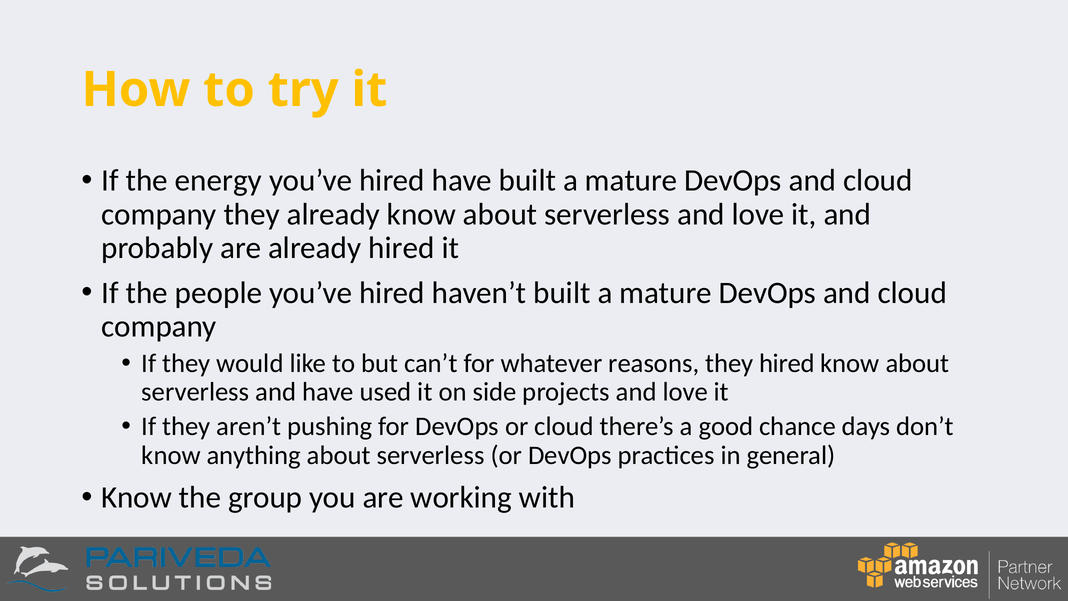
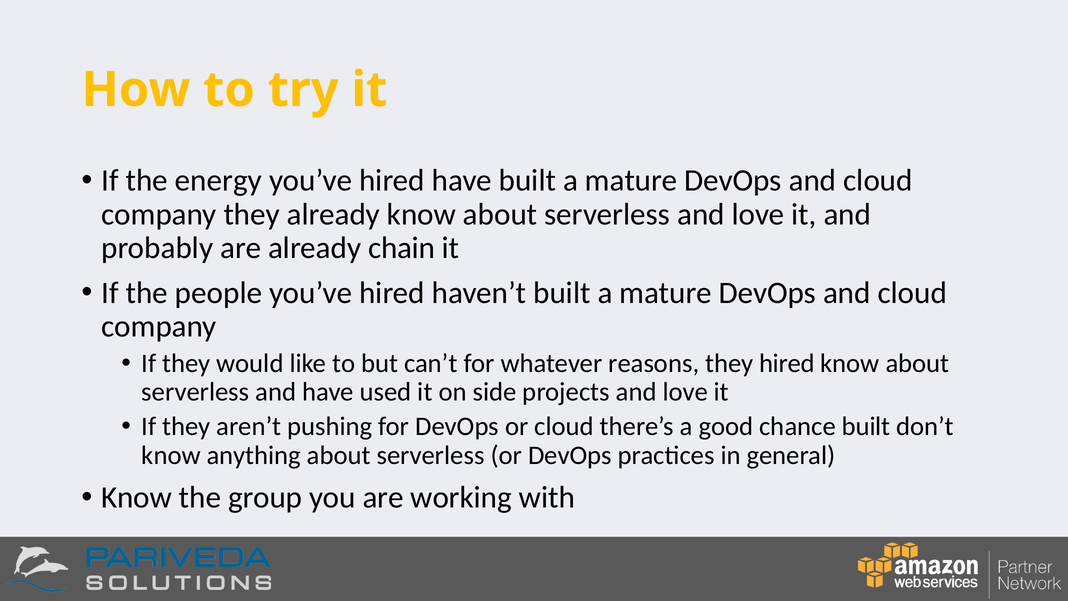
already hired: hired -> chain (402, 248)
chance days: days -> built (866, 426)
